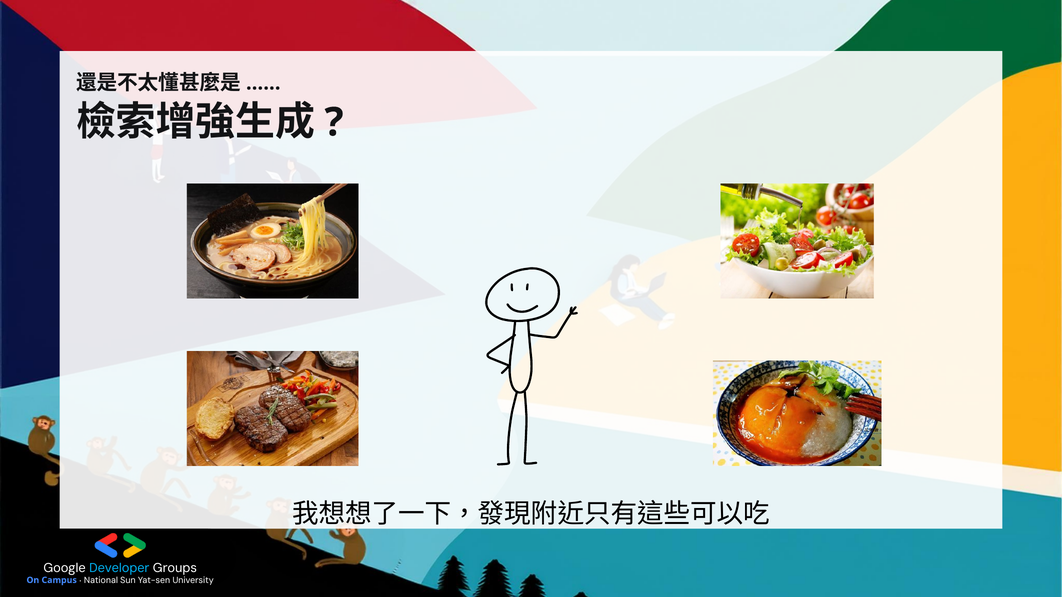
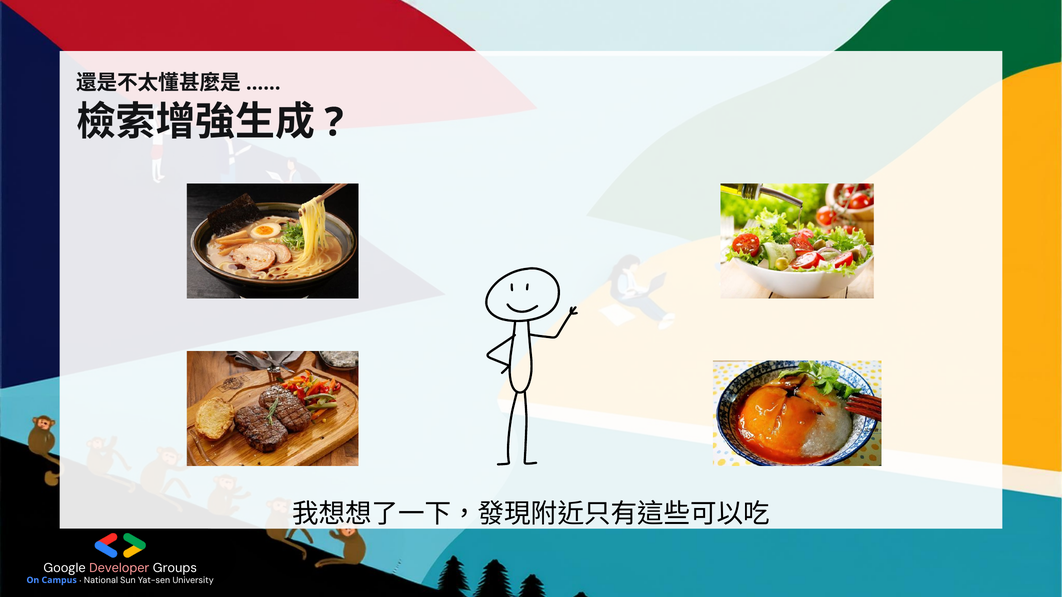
Developer colour: light blue -> pink (119, 569)
